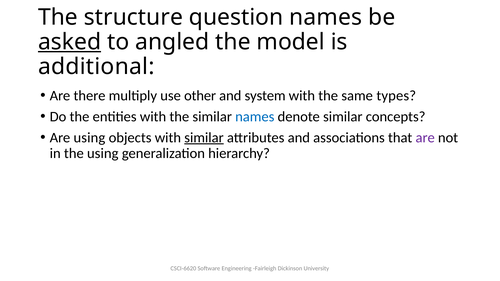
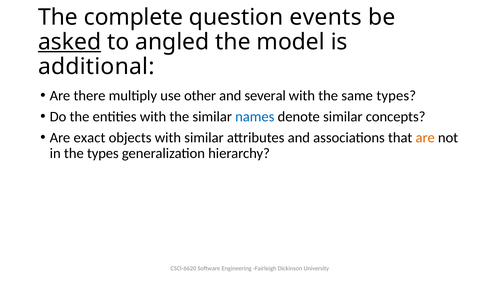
structure: structure -> complete (134, 17)
question names: names -> events (326, 17)
system: system -> several (265, 96)
Are using: using -> exact (89, 138)
similar underline: present -> none (204, 138)
are colour: purple -> orange (425, 138)
the using: using -> types (103, 153)
